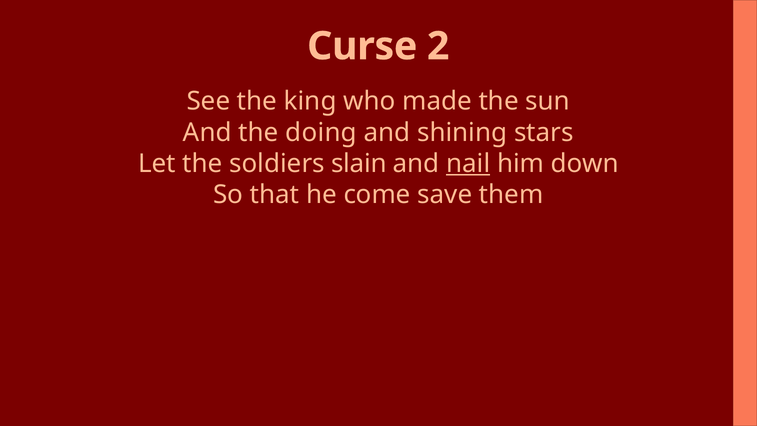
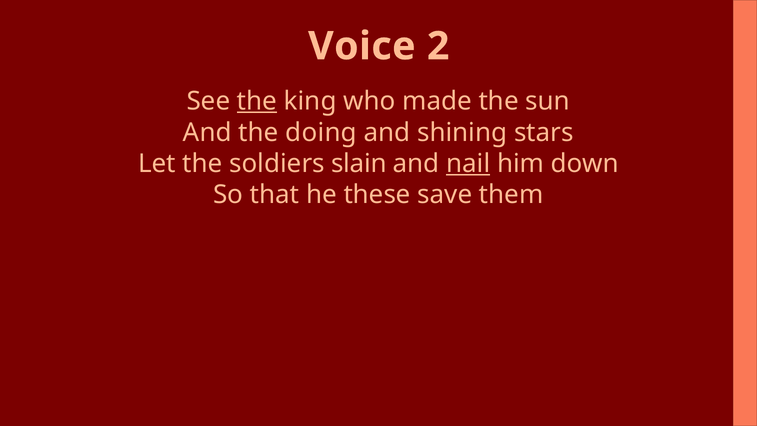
Curse: Curse -> Voice (362, 46)
the underline: none -> present (257, 101)
come: come -> these (377, 195)
